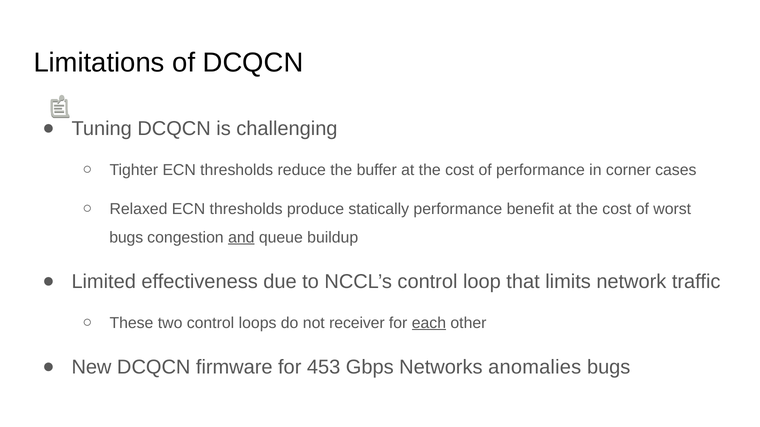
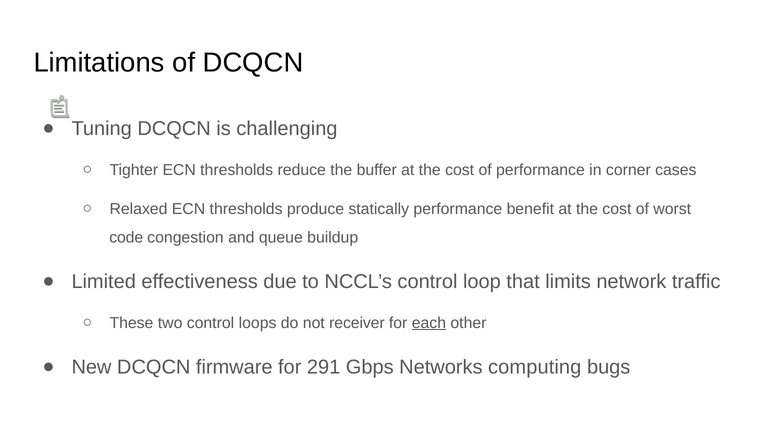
bugs: bugs -> code (126, 238)
and underline: present -> none (241, 238)
453: 453 -> 291 (324, 368)
anomalies: anomalies -> computing (535, 368)
